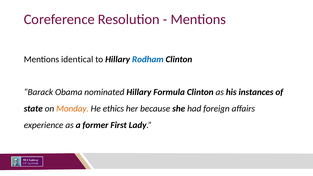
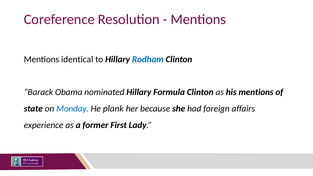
his instances: instances -> mentions (256, 92)
Monday colour: orange -> blue (72, 109)
ethics: ethics -> plank (113, 109)
